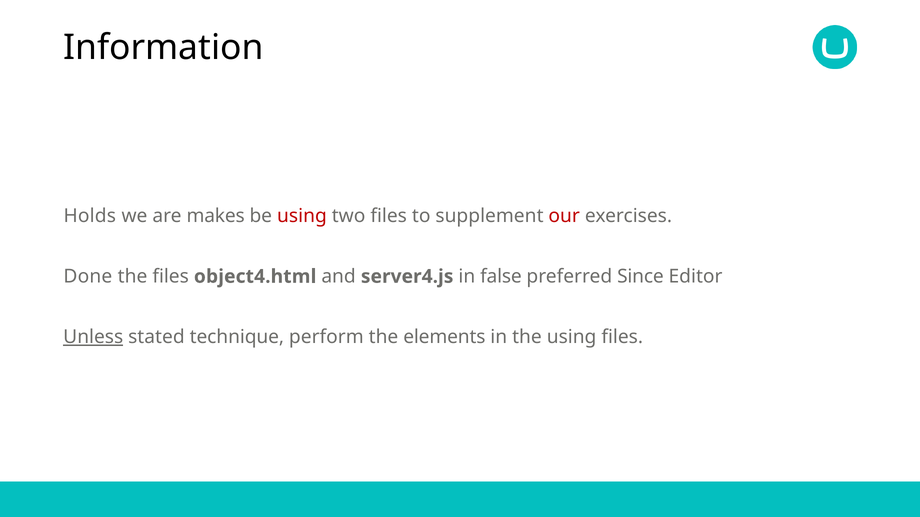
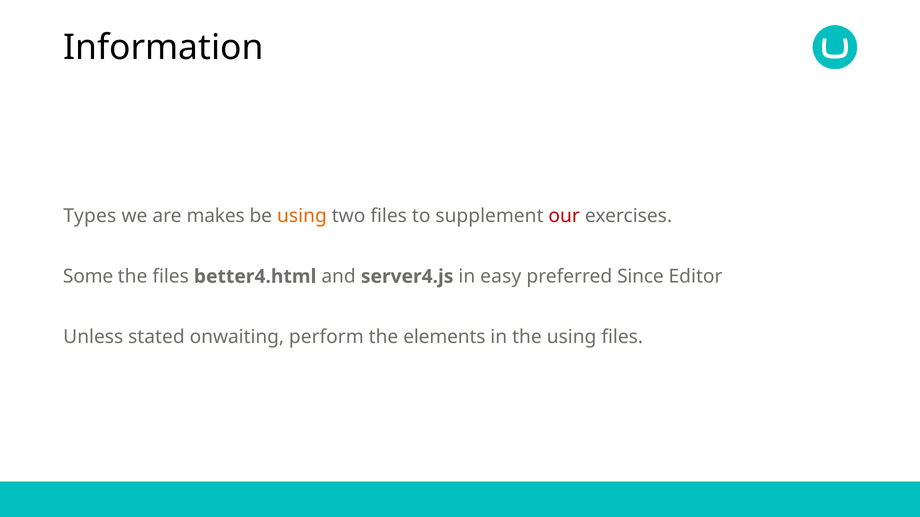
Holds: Holds -> Types (90, 216)
using colour: red -> orange (302, 216)
Done: Done -> Some (88, 277)
object4.html: object4.html -> better4.html (255, 277)
false: false -> easy (501, 277)
Unless underline: present -> none (93, 337)
technique: technique -> onwaiting (237, 337)
